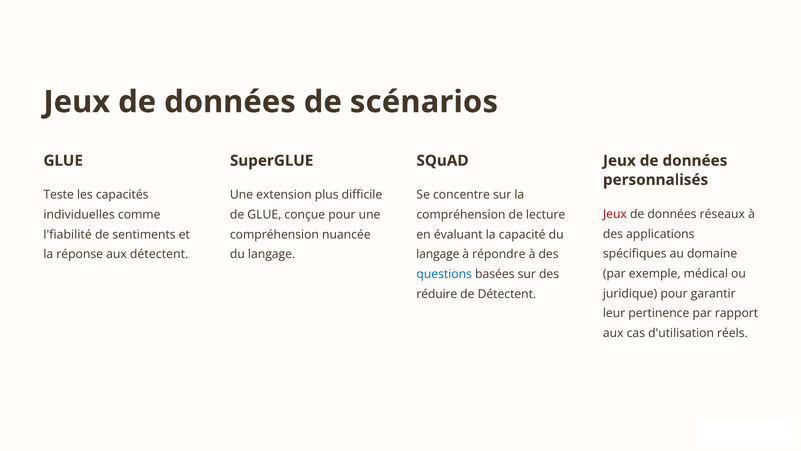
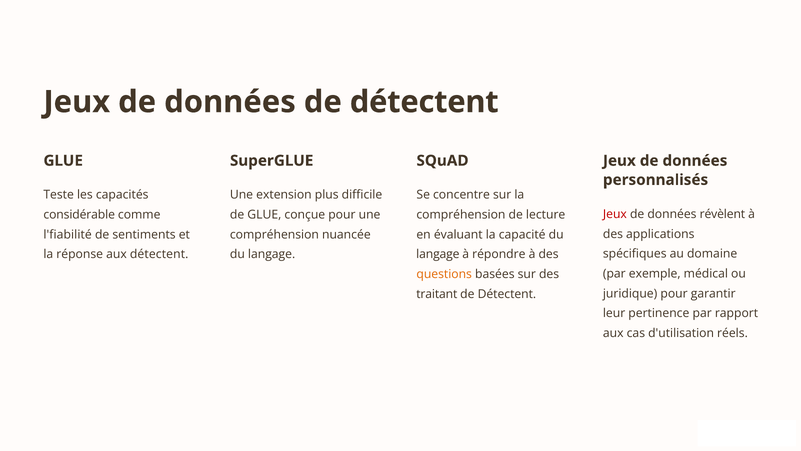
données de scénarios: scénarios -> détectent (424, 102)
réseaux: réseaux -> révèlent (722, 214)
individuelles: individuelles -> considérable (79, 215)
questions colour: blue -> orange (444, 274)
réduire: réduire -> traitant (437, 294)
